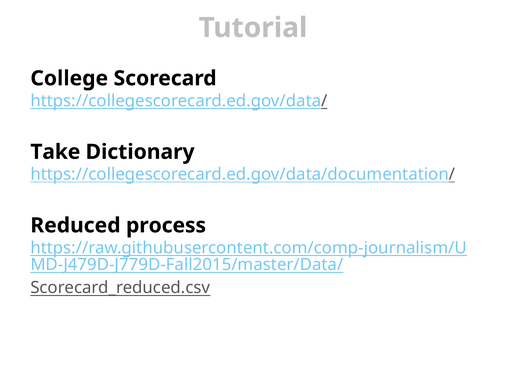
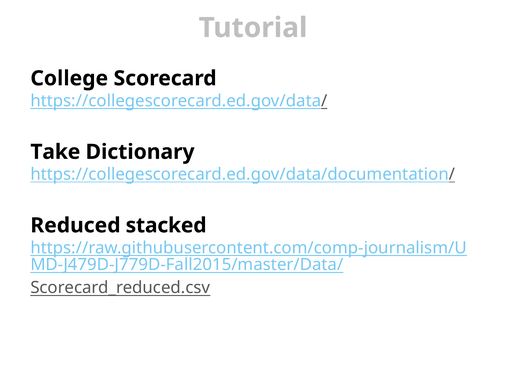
process: process -> stacked (166, 226)
